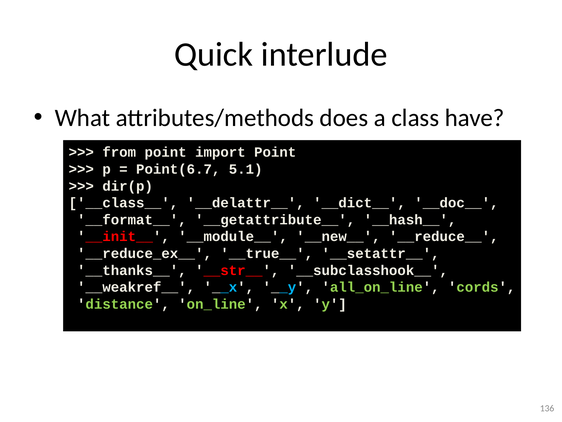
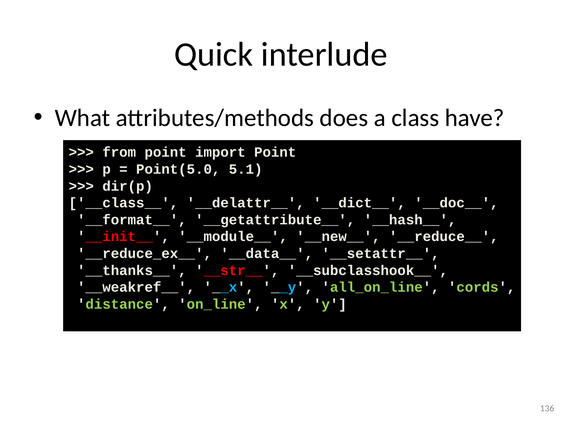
Point(6.7: Point(6.7 -> Point(5.0 (178, 169)
__true__: __true__ -> __data__ (267, 253)
